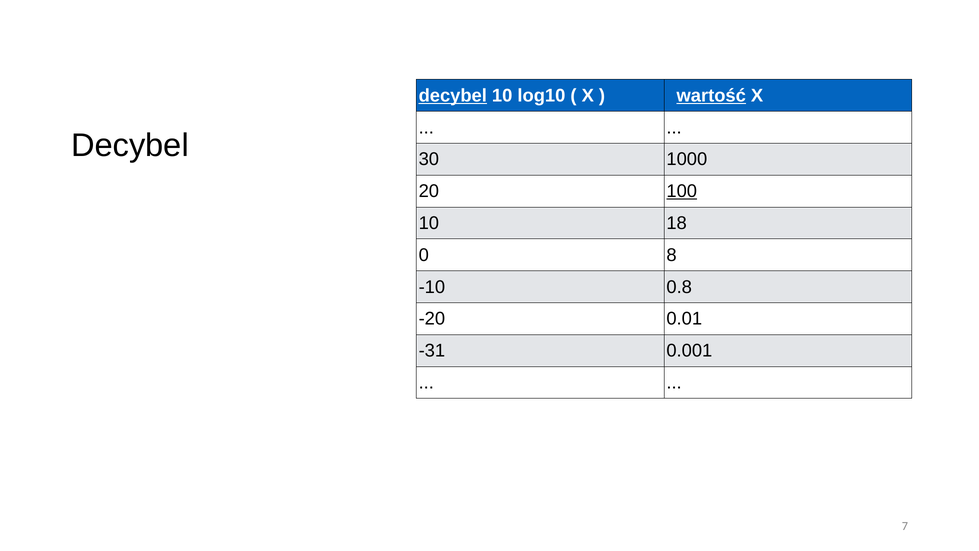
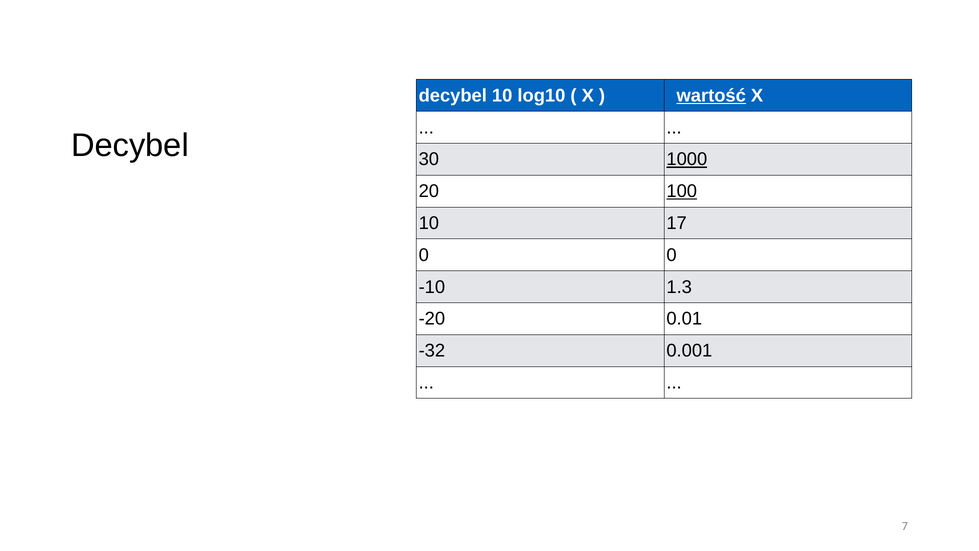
decybel underline: present -> none (453, 96)
1000 underline: none -> present (687, 159)
18: 18 -> 17 (677, 223)
0 8: 8 -> 0 (672, 255)
0.8: 0.8 -> 1.3 (679, 287)
-31: -31 -> -32 (432, 351)
